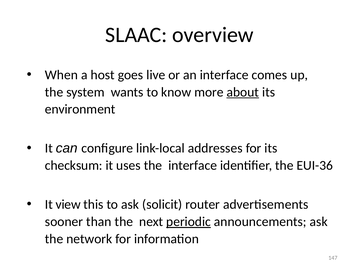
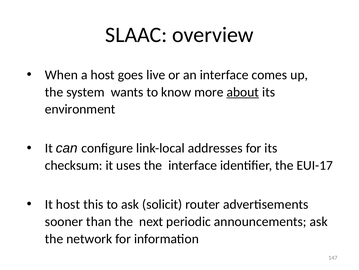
EUI-36: EUI-36 -> EUI-17 (315, 165)
It view: view -> host (68, 204)
periodic underline: present -> none (189, 221)
